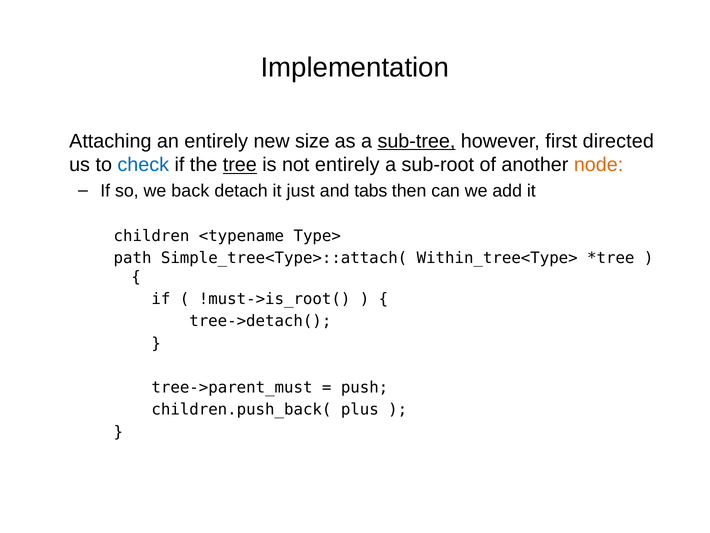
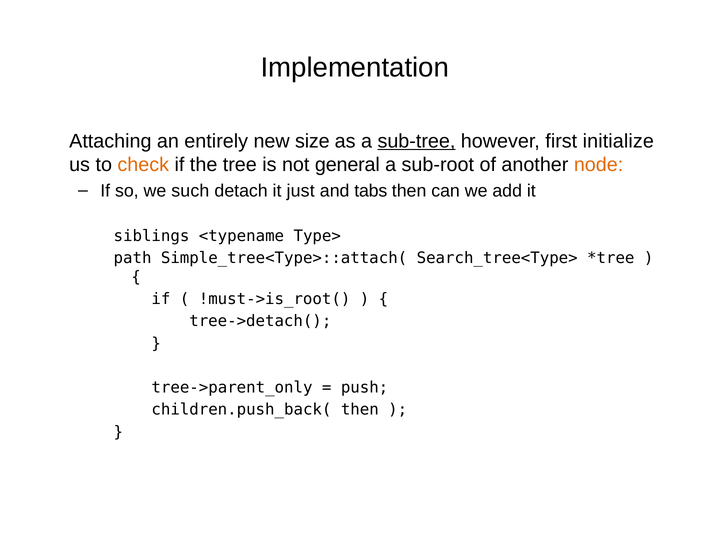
directed: directed -> initialize (618, 141)
check colour: blue -> orange (143, 165)
tree underline: present -> none (240, 165)
not entirely: entirely -> general (347, 165)
back: back -> such (190, 191)
children: children -> siblings (151, 236)
Within_tree<Type>: Within_tree<Type> -> Search_tree<Type> (497, 258)
tree->parent_must: tree->parent_must -> tree->parent_only (232, 387)
children.push_back( plus: plus -> then (360, 409)
